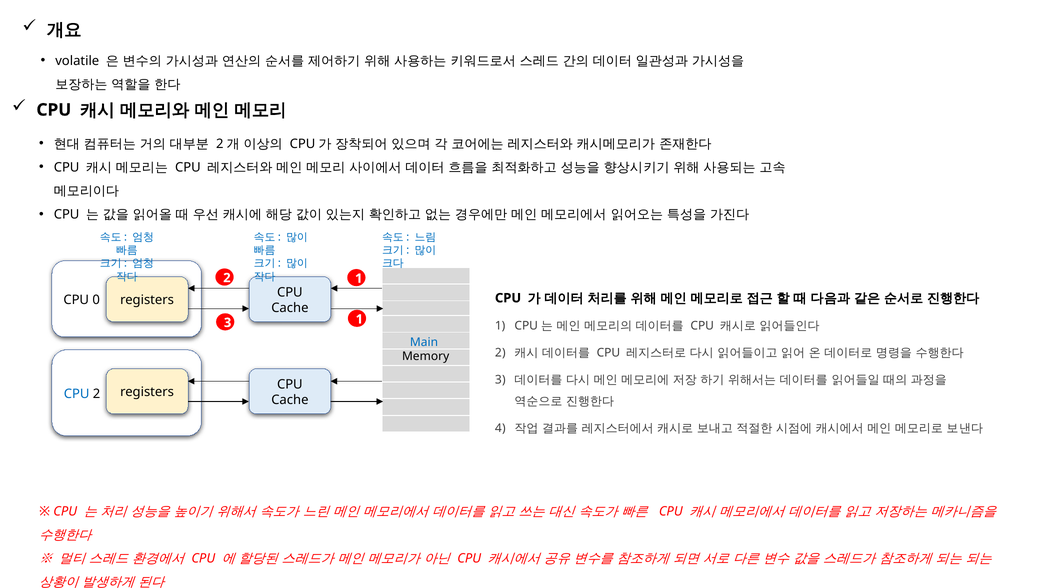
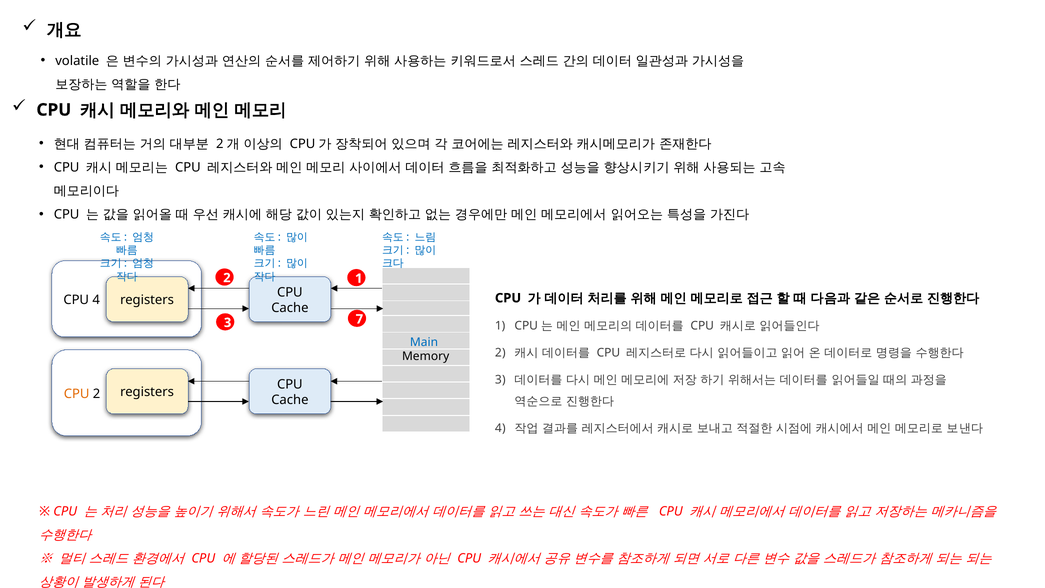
CPU 0: 0 -> 4 (96, 300)
3 1: 1 -> 7 (359, 319)
CPU colour: blue -> orange (77, 394)
